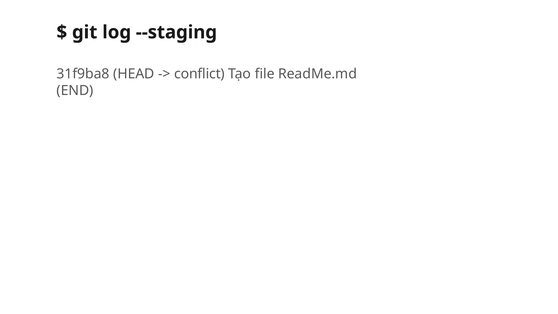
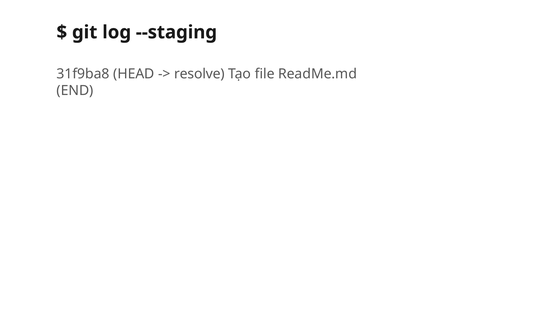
conflict: conflict -> resolve (199, 74)
